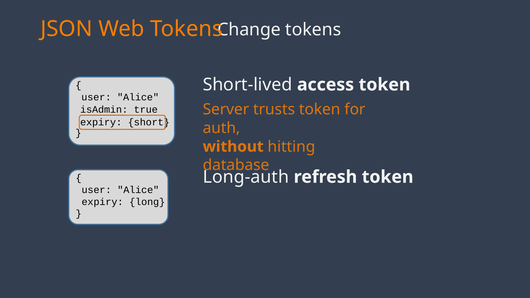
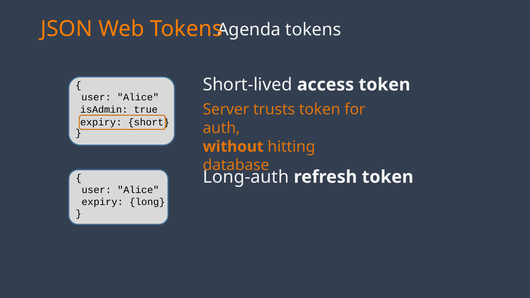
Change: Change -> Agenda (249, 30)
